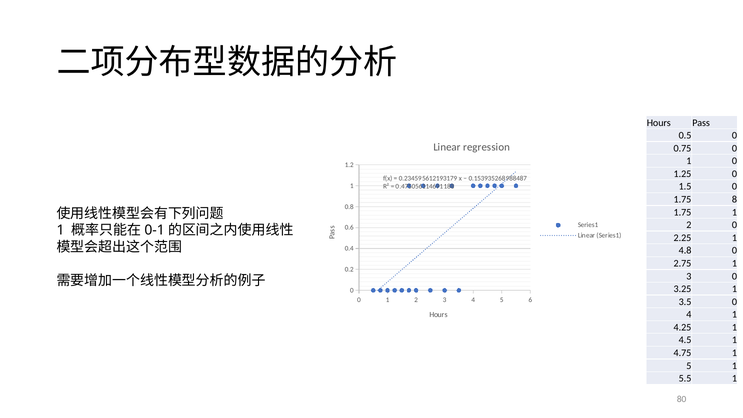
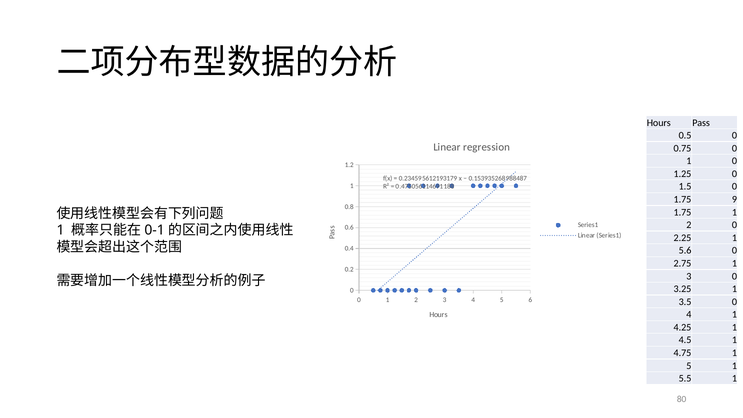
8: 8 -> 9 (734, 199)
4.8: 4.8 -> 5.6 (685, 251)
